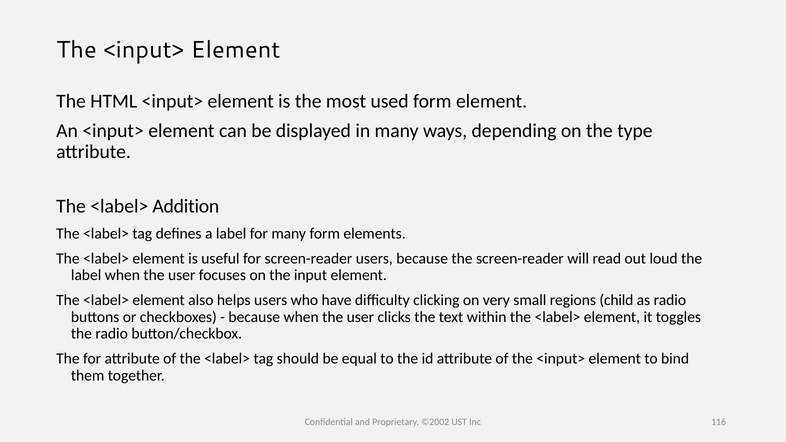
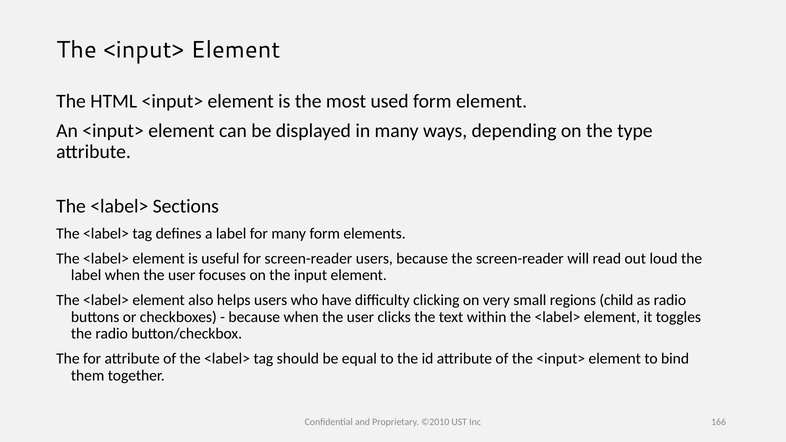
Addition: Addition -> Sections (186, 206)
©2002: ©2002 -> ©2010 (435, 422)
116: 116 -> 166 (719, 422)
